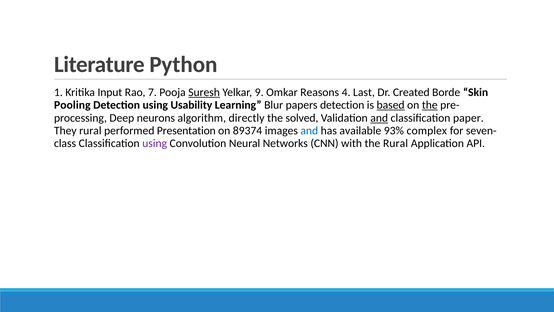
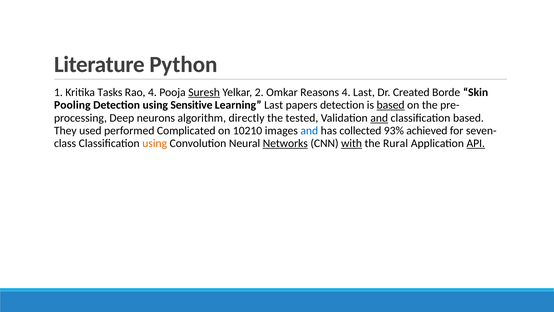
Input: Input -> Tasks (110, 92)
Rao 7: 7 -> 4 (152, 92)
9: 9 -> 2 (259, 92)
Usability: Usability -> Sensitive (191, 105)
Learning Blur: Blur -> Last (274, 105)
the underline: present -> none (430, 105)
solved: solved -> tested (302, 118)
classification paper: paper -> based (468, 118)
They rural: rural -> used (90, 130)
Presentation: Presentation -> Complicated (186, 130)
89374: 89374 -> 10210 (248, 130)
available: available -> collected (360, 130)
complex: complex -> achieved (427, 130)
using colour: purple -> orange (155, 143)
Networks underline: none -> present (285, 143)
with underline: none -> present (352, 143)
API underline: none -> present (476, 143)
